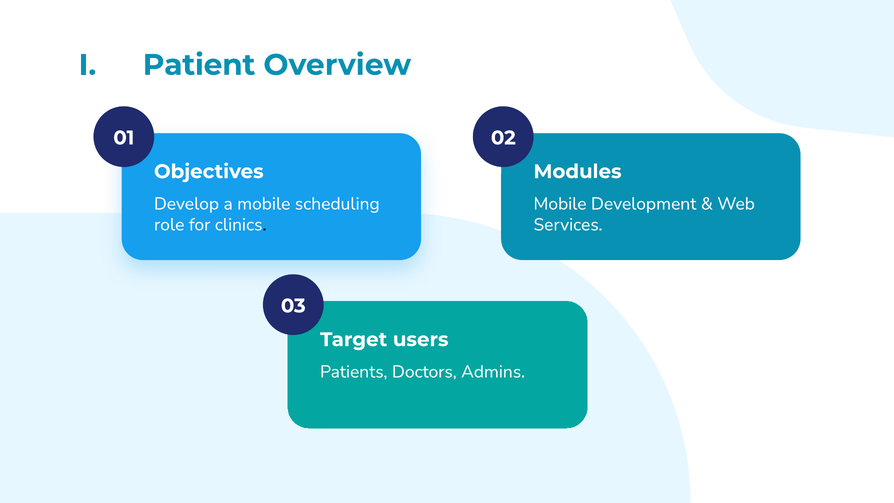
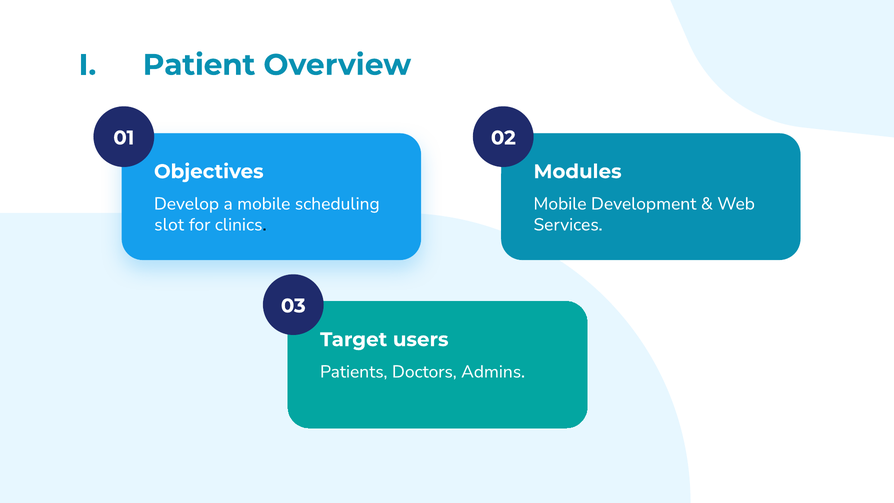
role: role -> slot (169, 225)
